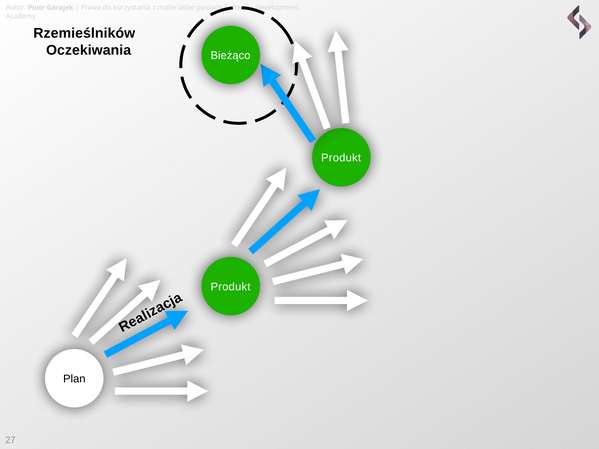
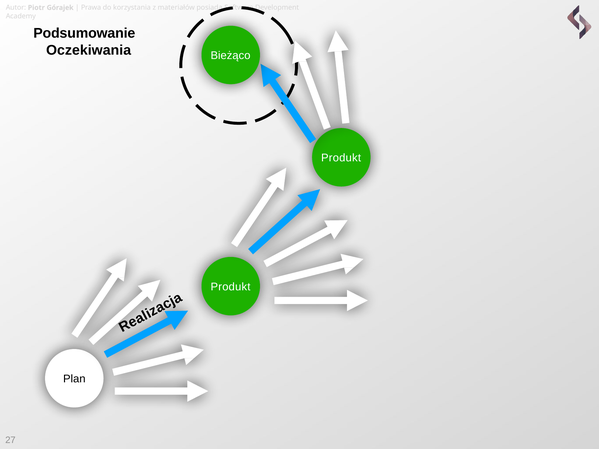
Rzemieślników: Rzemieślników -> Podsumowanie (84, 33)
